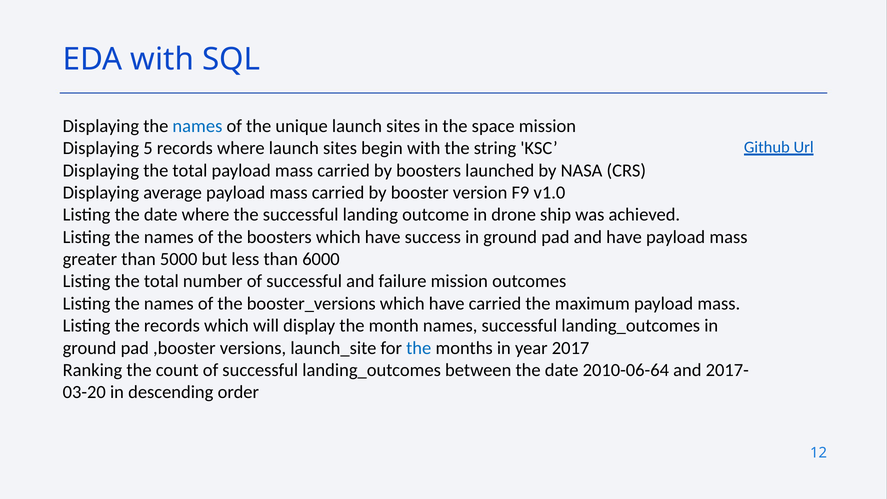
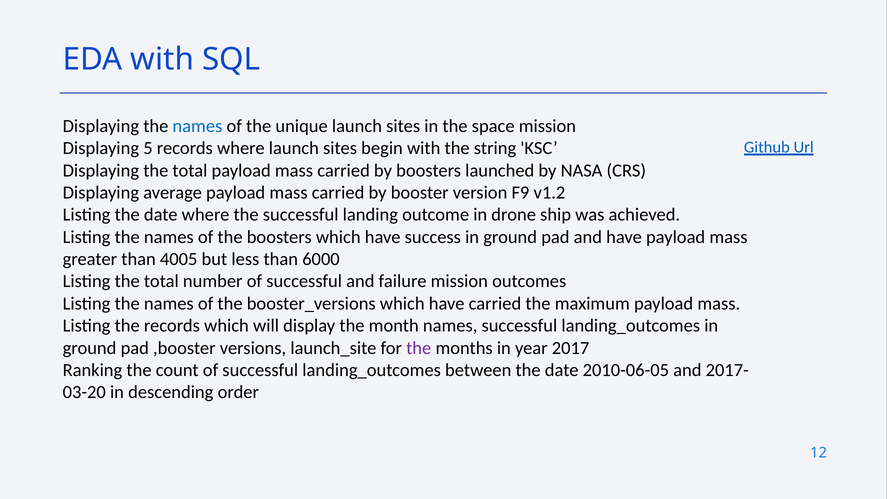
v1.0: v1.0 -> v1.2 (549, 193)
5000: 5000 -> 4005 (179, 259)
the colour: blue -> purple (419, 348)
2010-06-64: 2010-06-64 -> 2010-06-05 (626, 370)
